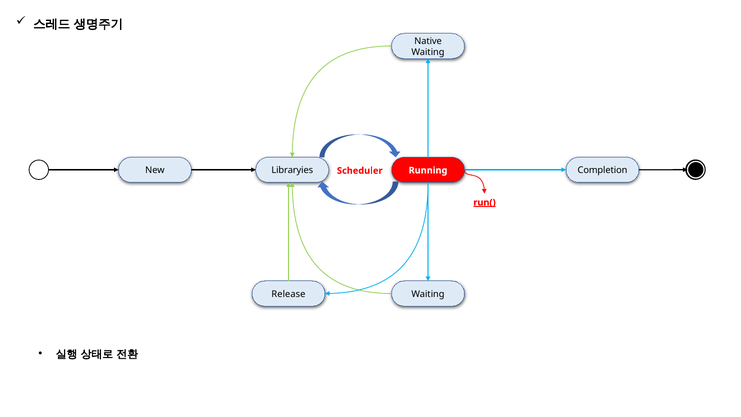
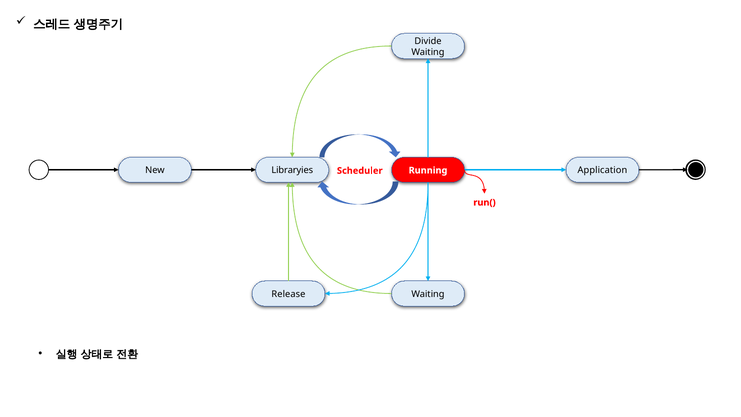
Native: Native -> Divide (428, 41)
Completion: Completion -> Application (602, 170)
run( underline: present -> none (484, 202)
